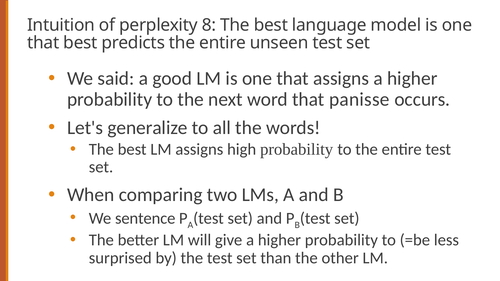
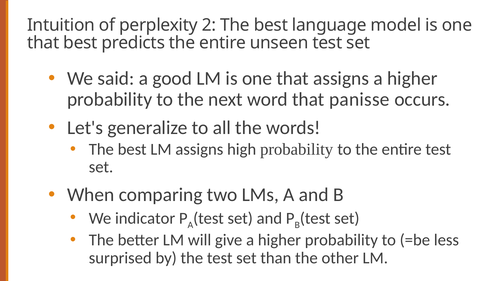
8: 8 -> 2 (209, 25)
sentence: sentence -> indicator (145, 219)
